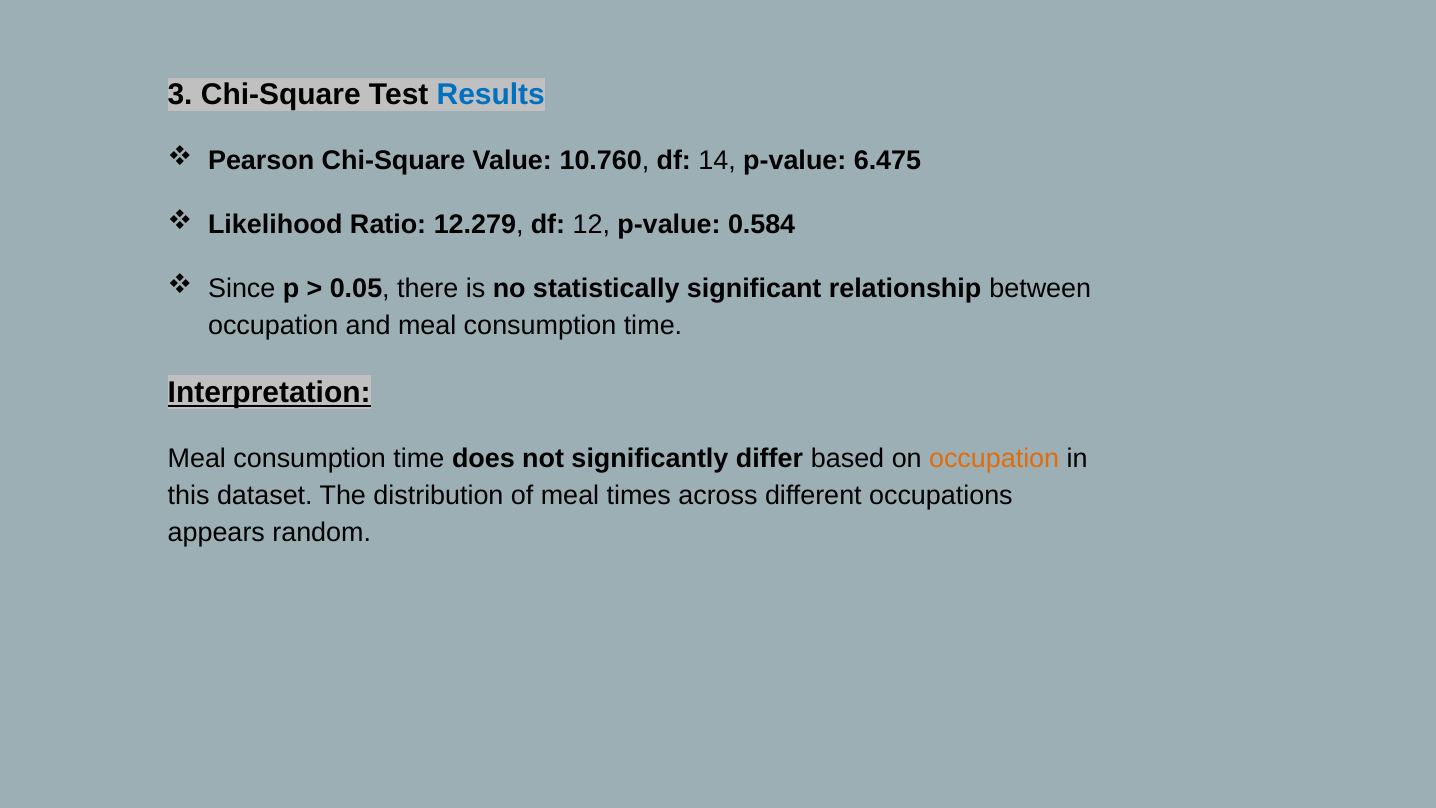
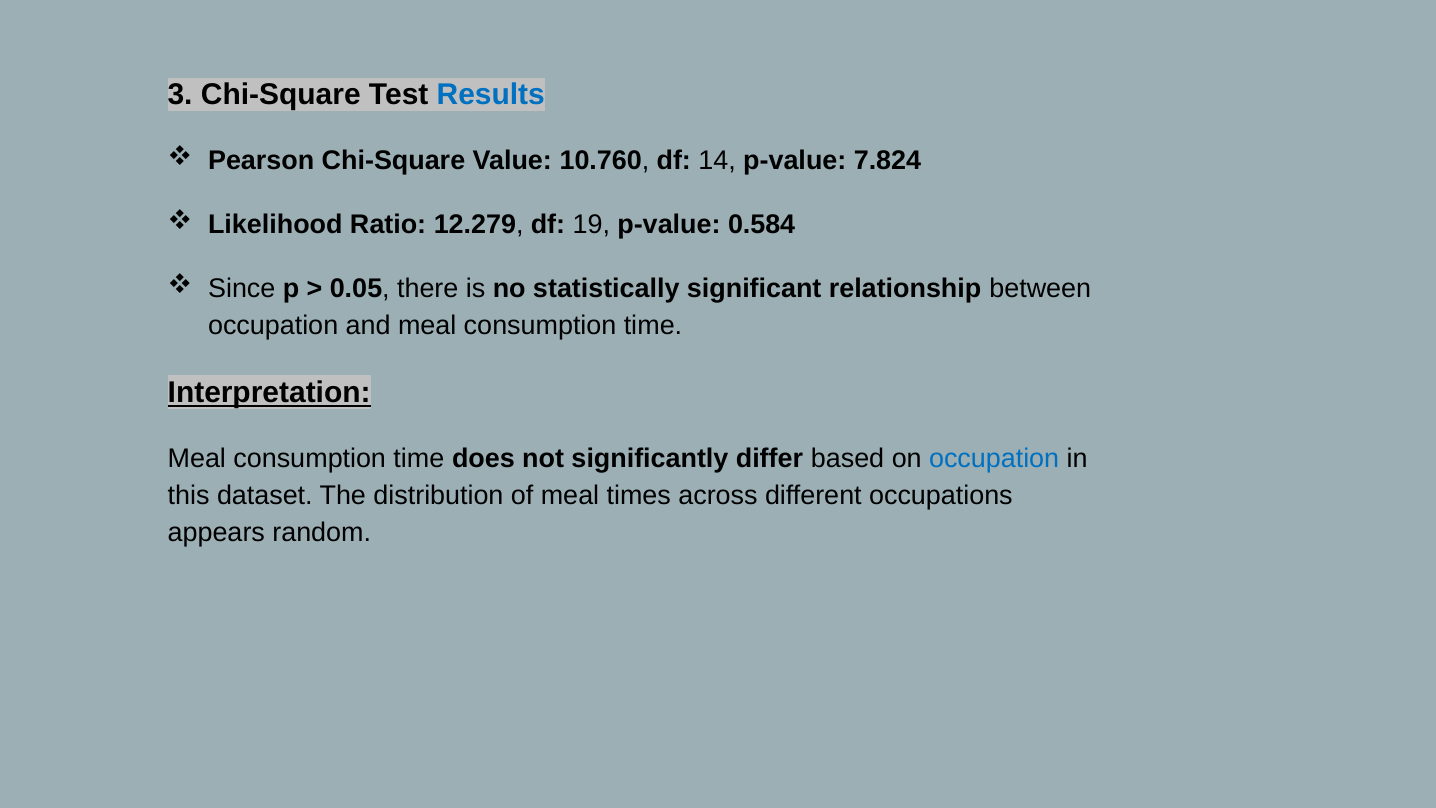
6.475: 6.475 -> 7.824 (887, 161)
12: 12 -> 19 (591, 225)
occupation colour: orange -> blue (994, 458)
